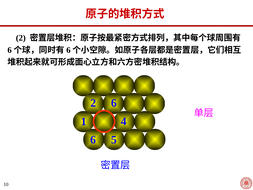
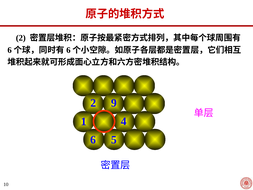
2 6: 6 -> 9 (114, 103)
